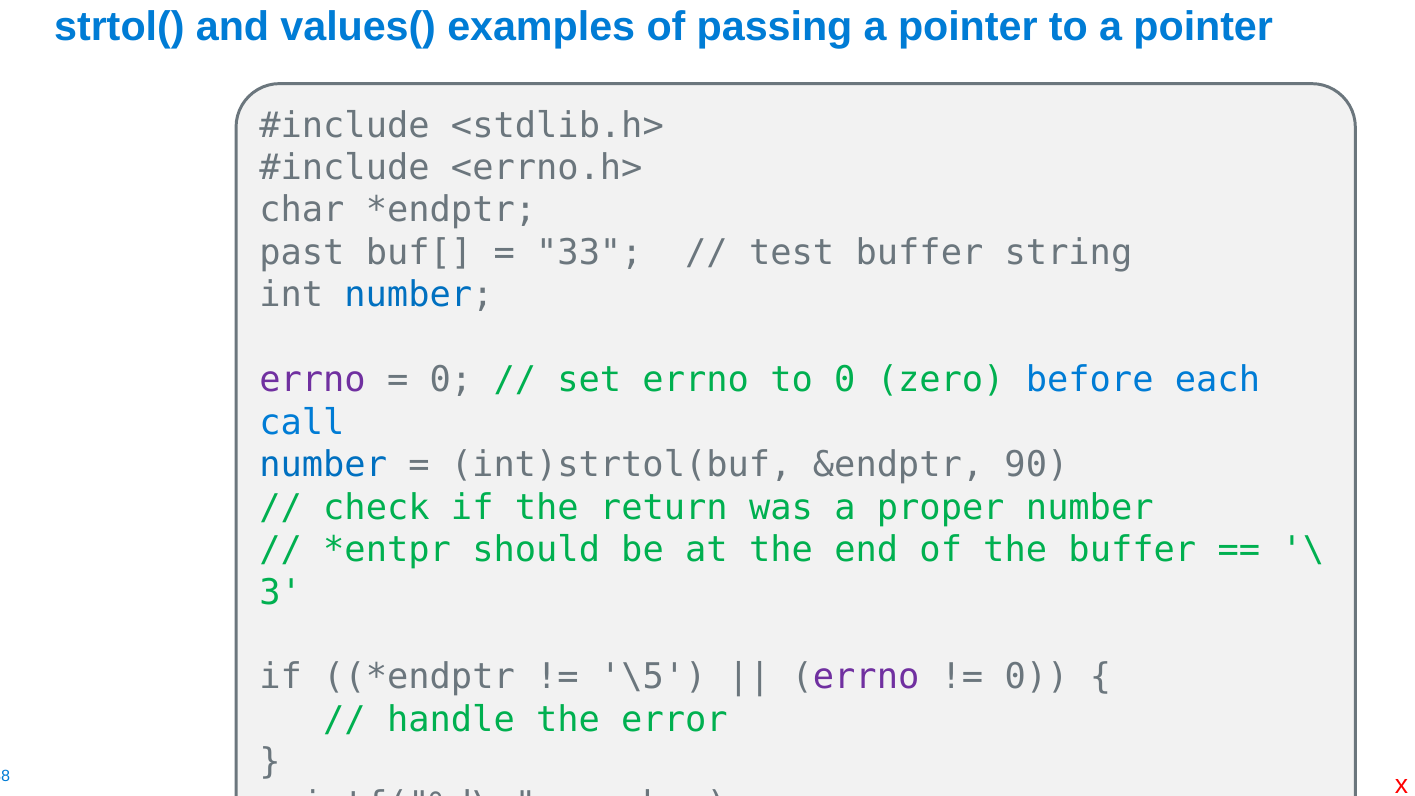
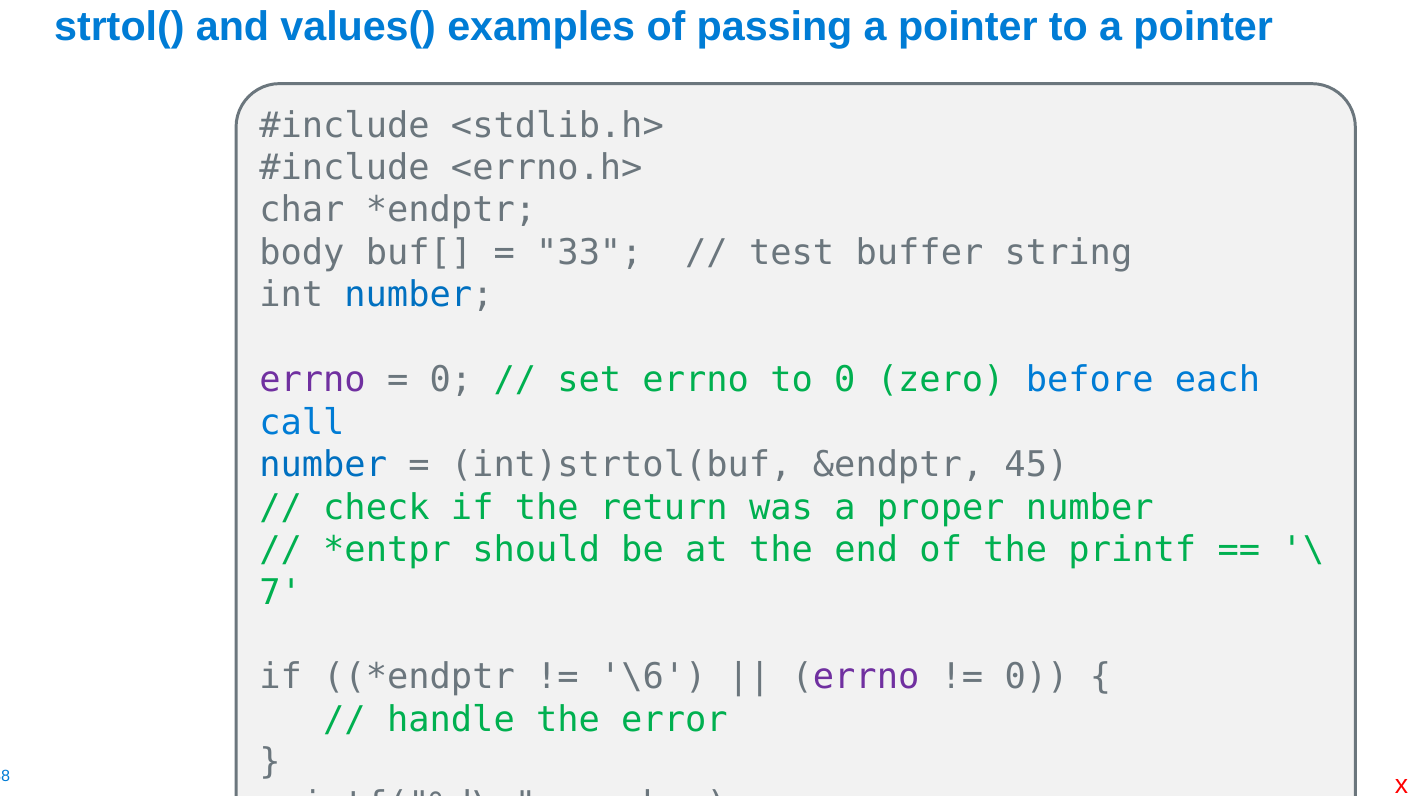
past: past -> body (302, 253)
90: 90 -> 45 (1036, 465)
the buffer: buffer -> printf (1132, 550)
3: 3 -> 7 (281, 592)
\5: \5 -> \6 (653, 677)
